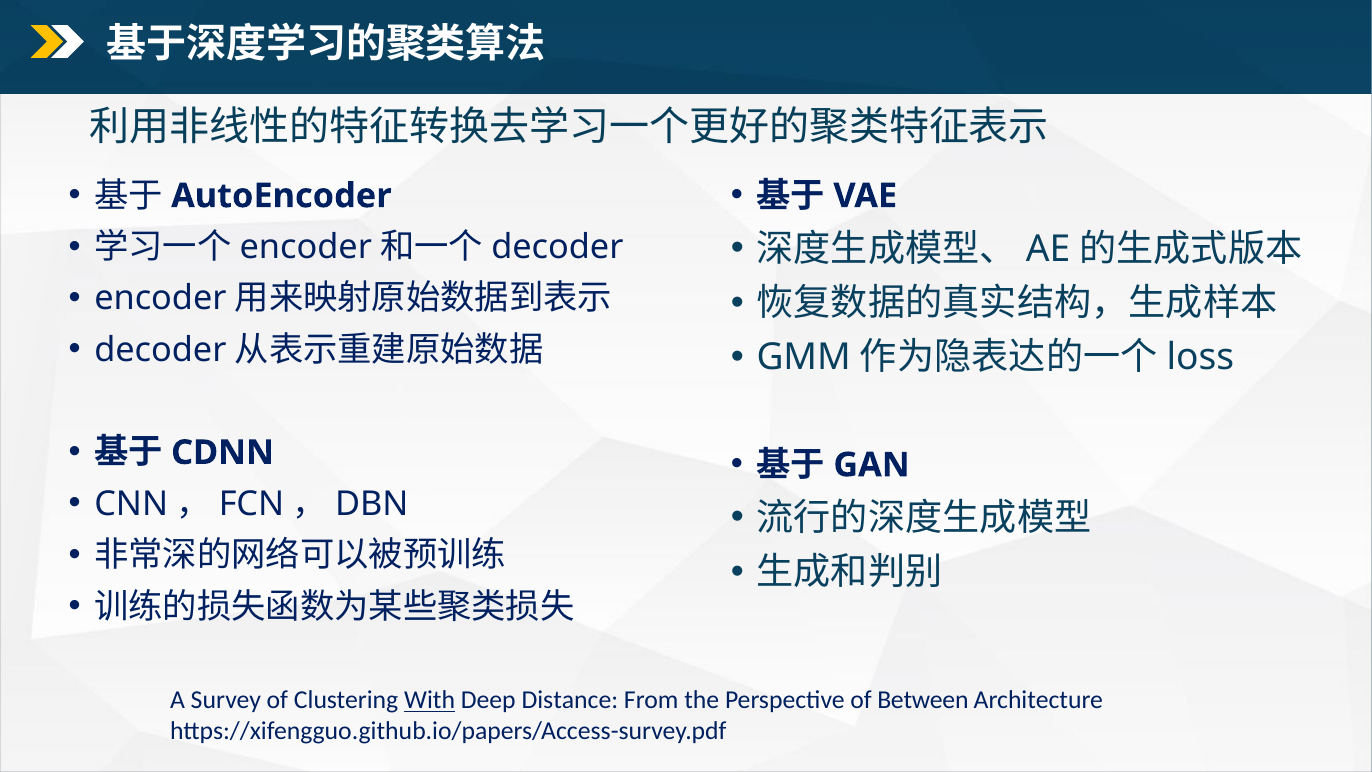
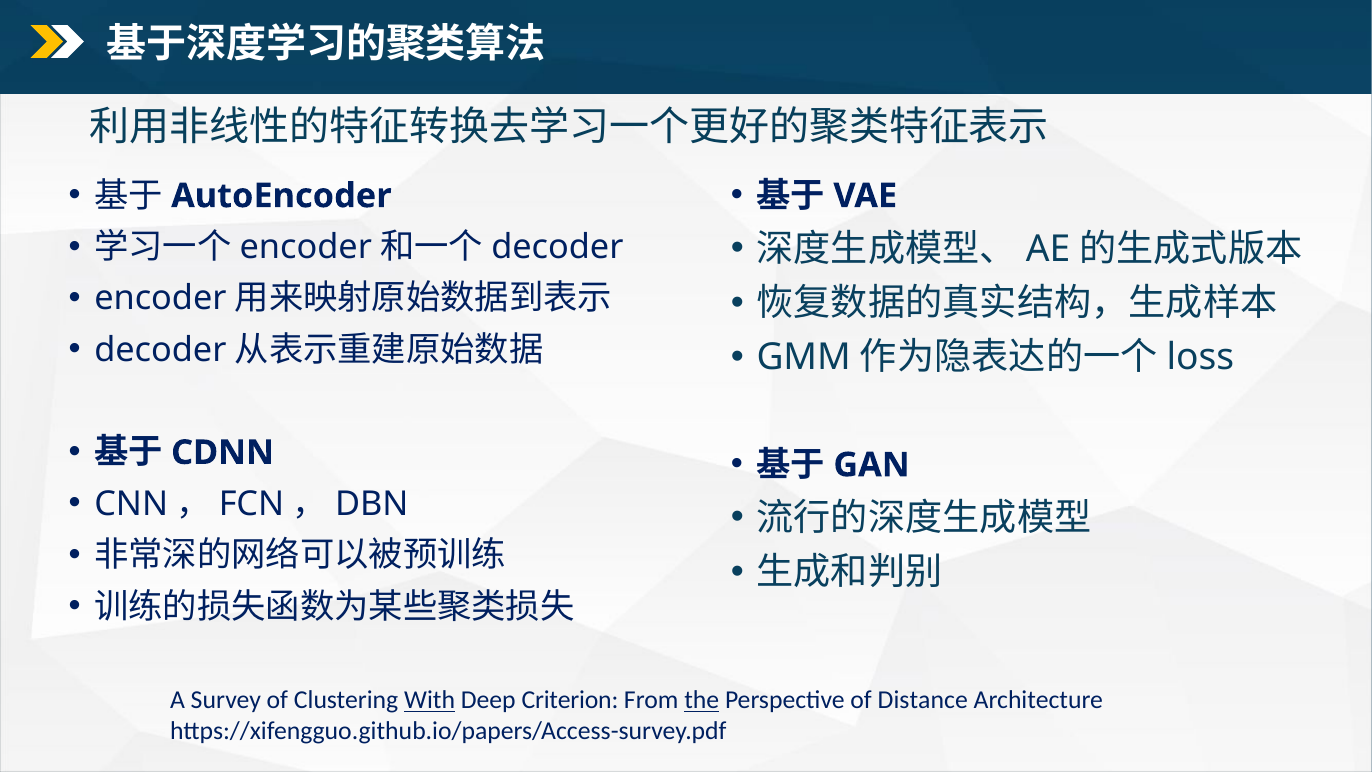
Distance: Distance -> Criterion (570, 700)
the underline: none -> present (702, 700)
Between: Between -> Distance (923, 700)
